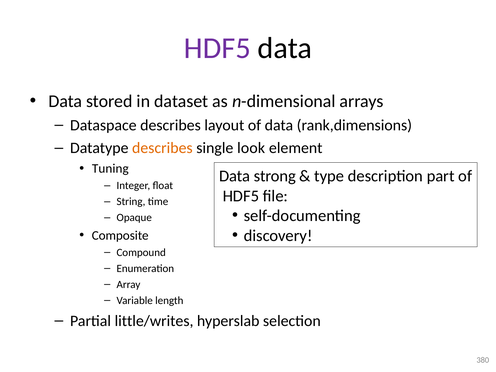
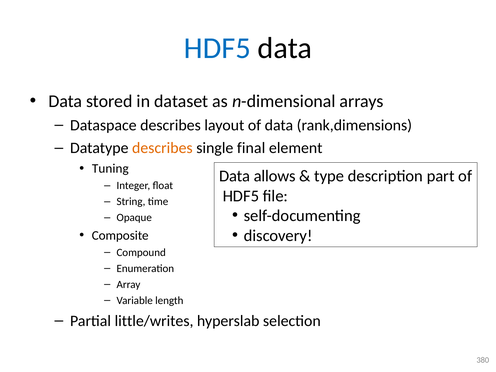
HDF5 colour: purple -> blue (217, 48)
look: look -> final (251, 148)
strong: strong -> allows (275, 176)
